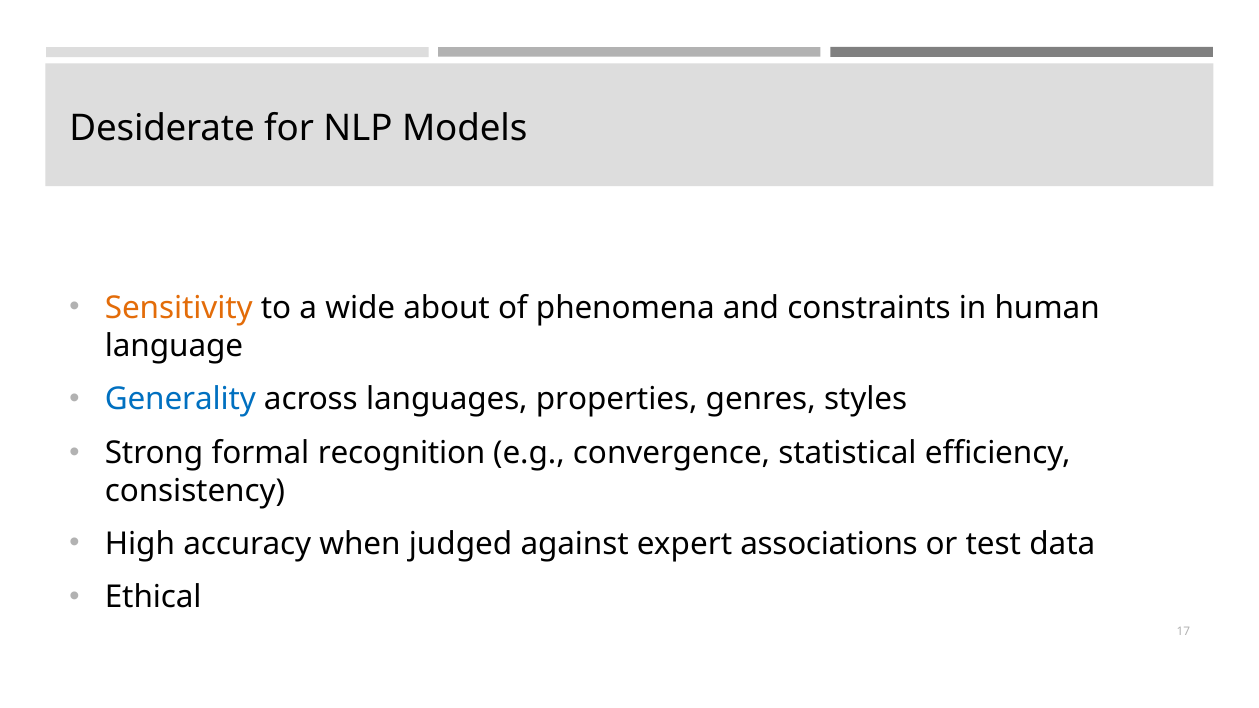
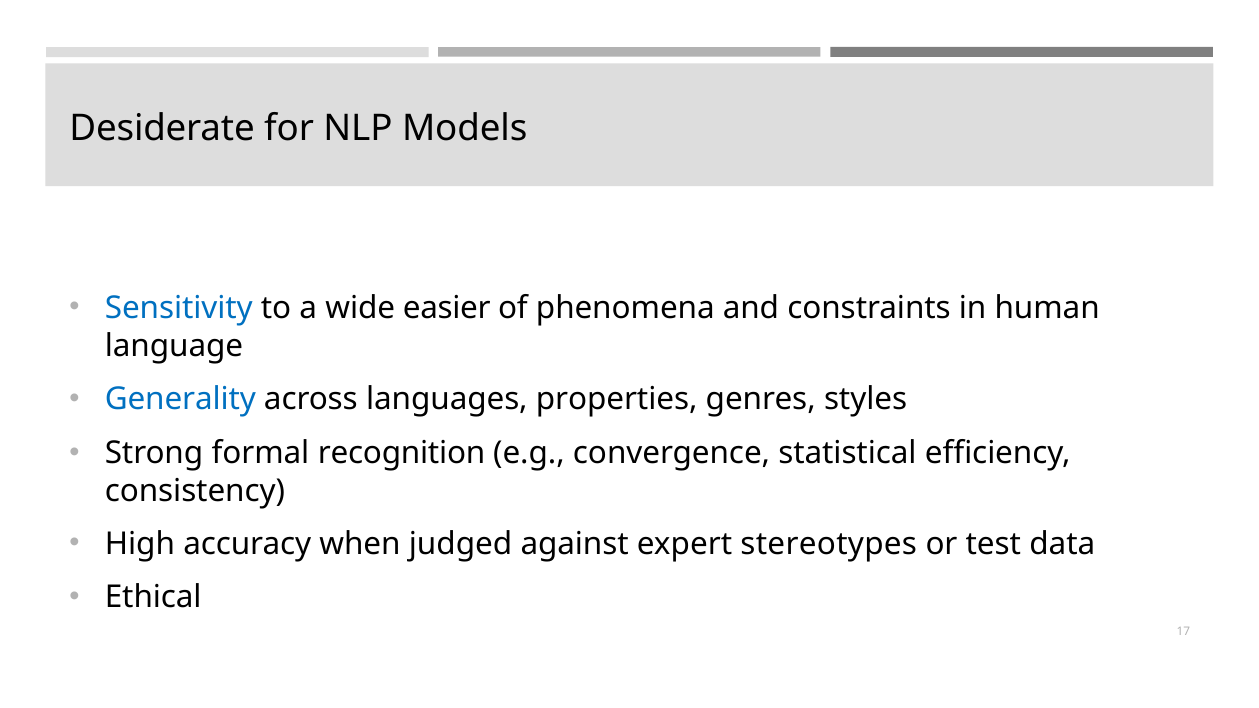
Sensitivity colour: orange -> blue (179, 308)
about: about -> easier (447, 308)
associations: associations -> stereotypes (829, 544)
